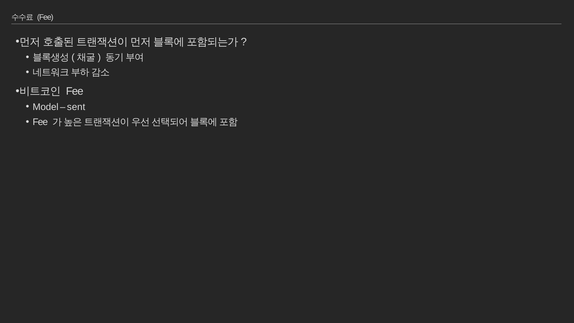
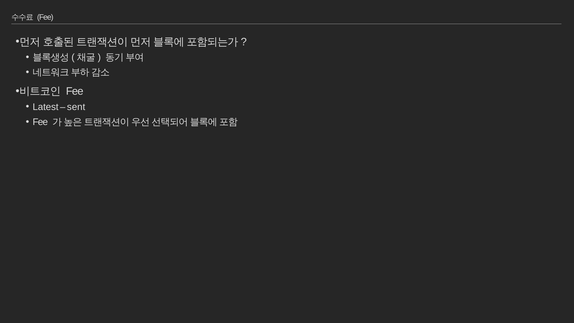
Model: Model -> Latest (46, 107)
